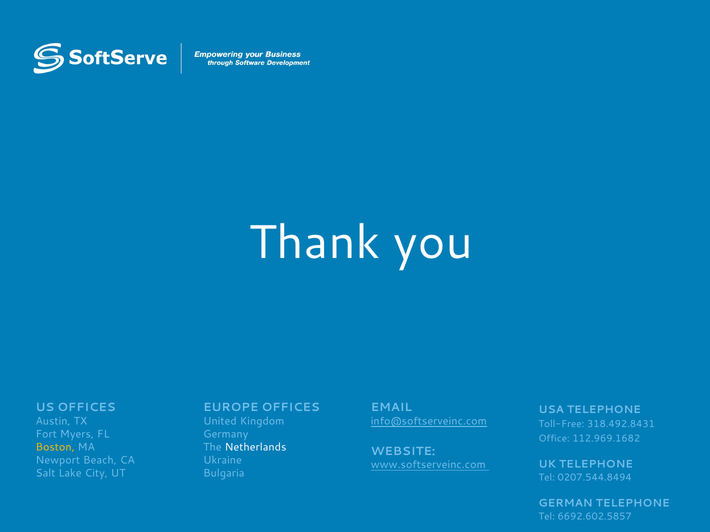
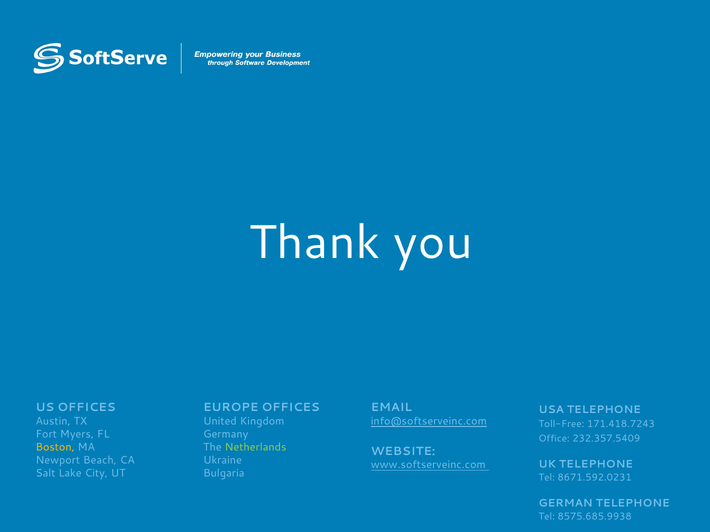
318.492.8431: 318.492.8431 -> 171.418.7243 (621, 425)
112.969.1682: 112.969.1682 -> 232.357.5409 (606, 439)
Netherlands colour: white -> light green (256, 447)
0207.544.8494: 0207.544.8494 -> 8671.592.0231 (595, 478)
6692.602.5857: 6692.602.5857 -> 8575.685.9938 (595, 517)
